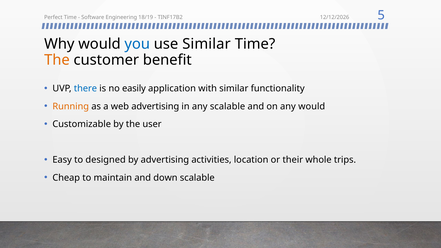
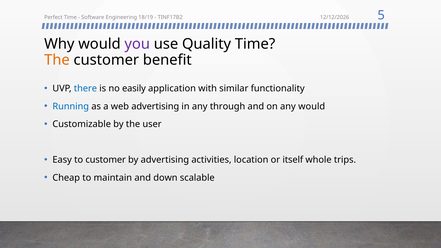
you colour: blue -> purple (137, 44)
use Similar: Similar -> Quality (207, 44)
Running colour: orange -> blue (71, 106)
any scalable: scalable -> through (228, 106)
to designed: designed -> customer (106, 160)
their: their -> itself (293, 160)
